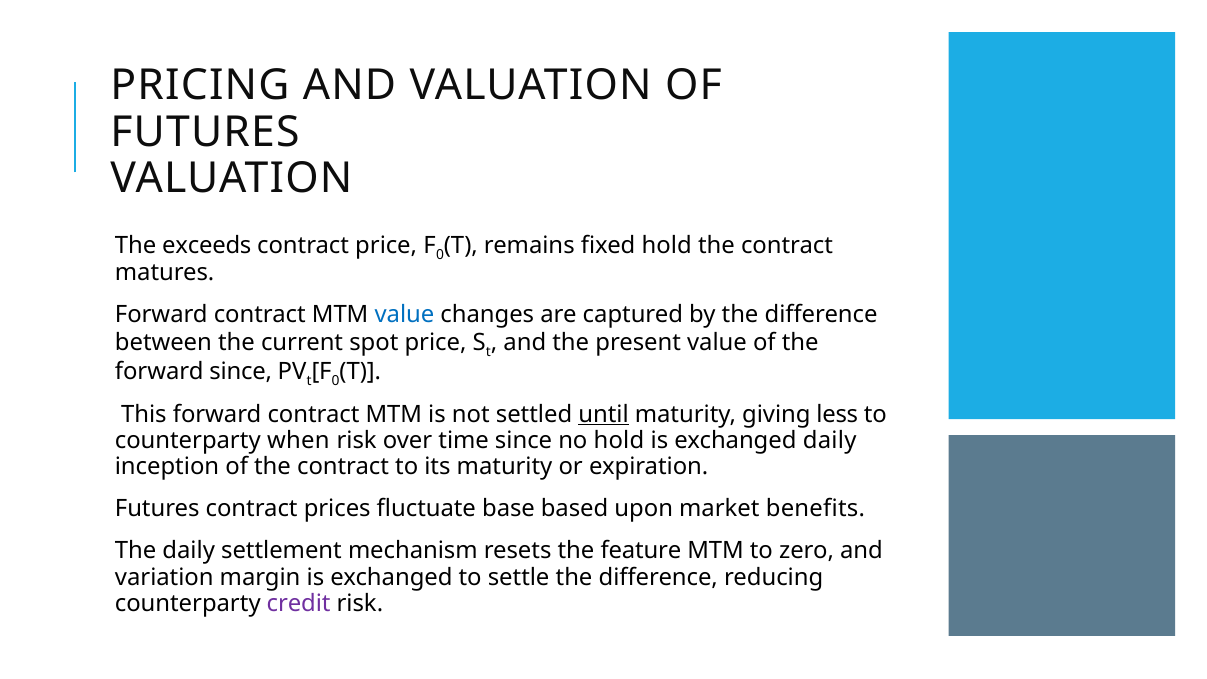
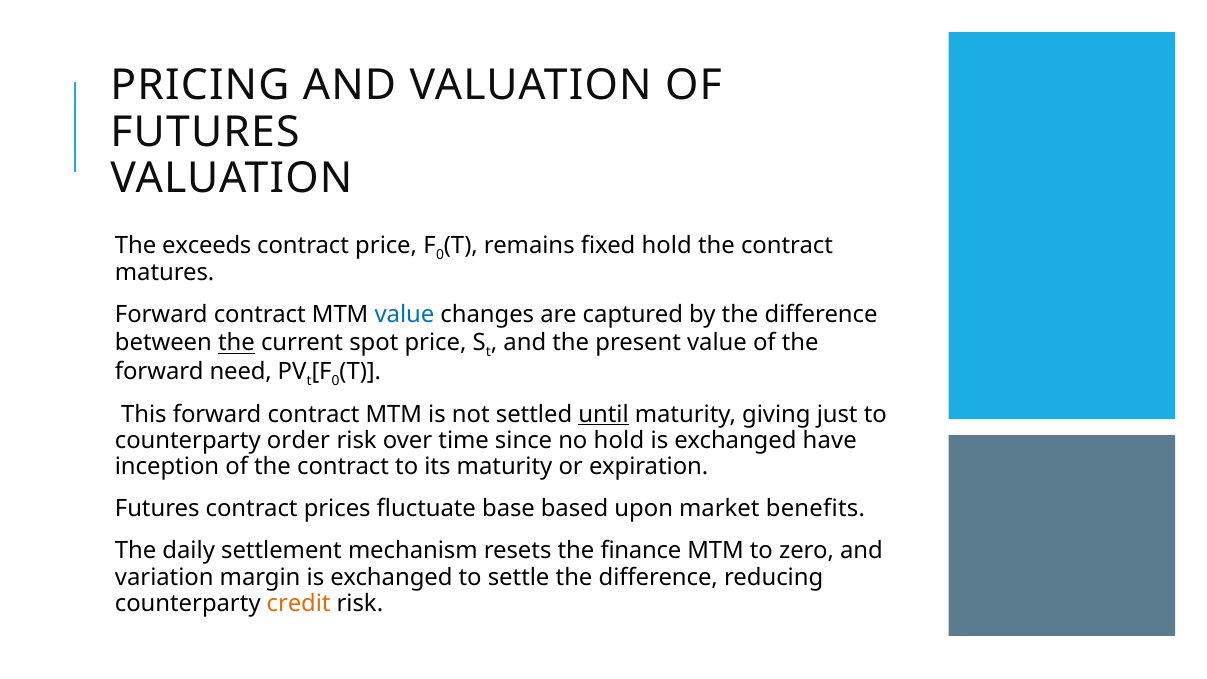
the underline: none -> present (237, 343)
forward since: since -> need (241, 372)
less: less -> just (837, 414)
when: when -> order (298, 441)
exchanged daily: daily -> have (830, 441)
feature: feature -> finance (641, 551)
credit colour: purple -> orange (299, 603)
